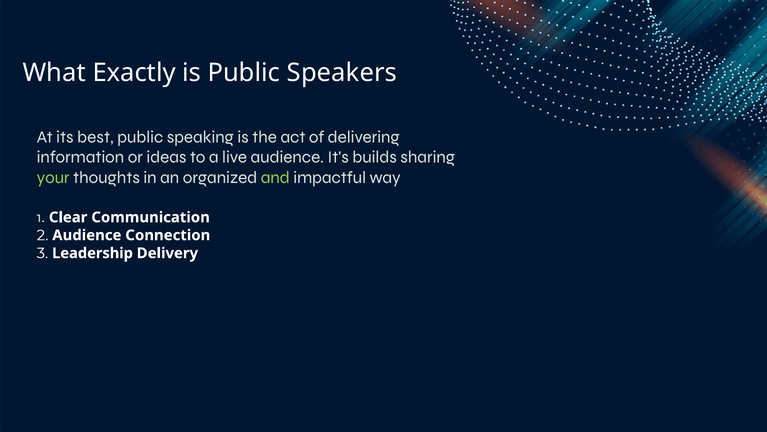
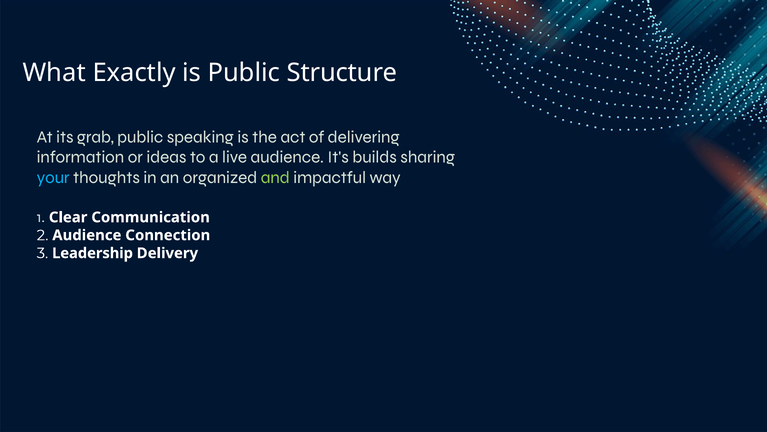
Speakers: Speakers -> Structure (342, 72)
best: best -> grab (96, 137)
your colour: light green -> light blue (53, 178)
